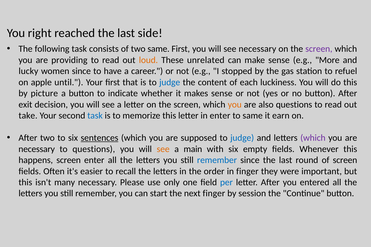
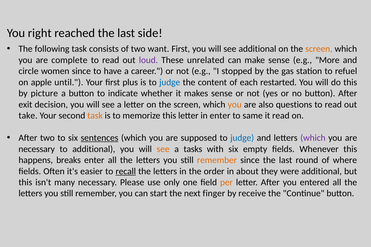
two same: same -> want (158, 49)
see necessary: necessary -> additional (257, 49)
screen colour: purple -> orange (319, 49)
providing: providing -> complete (69, 60)
loud colour: orange -> purple (148, 60)
lucky: lucky -> circle (29, 71)
that: that -> plus (130, 82)
luckiness: luckiness -> restarted (278, 82)
task colour: blue -> orange (95, 116)
it earn: earn -> read (281, 116)
to questions: questions -> additional (94, 149)
main: main -> tasks (193, 149)
happens screen: screen -> breaks (69, 160)
remember colour: blue -> orange (217, 160)
of screen: screen -> where (345, 160)
recall underline: none -> present (126, 171)
in finger: finger -> about (247, 171)
were important: important -> additional (322, 171)
per colour: blue -> orange (226, 183)
session: session -> receive (252, 194)
